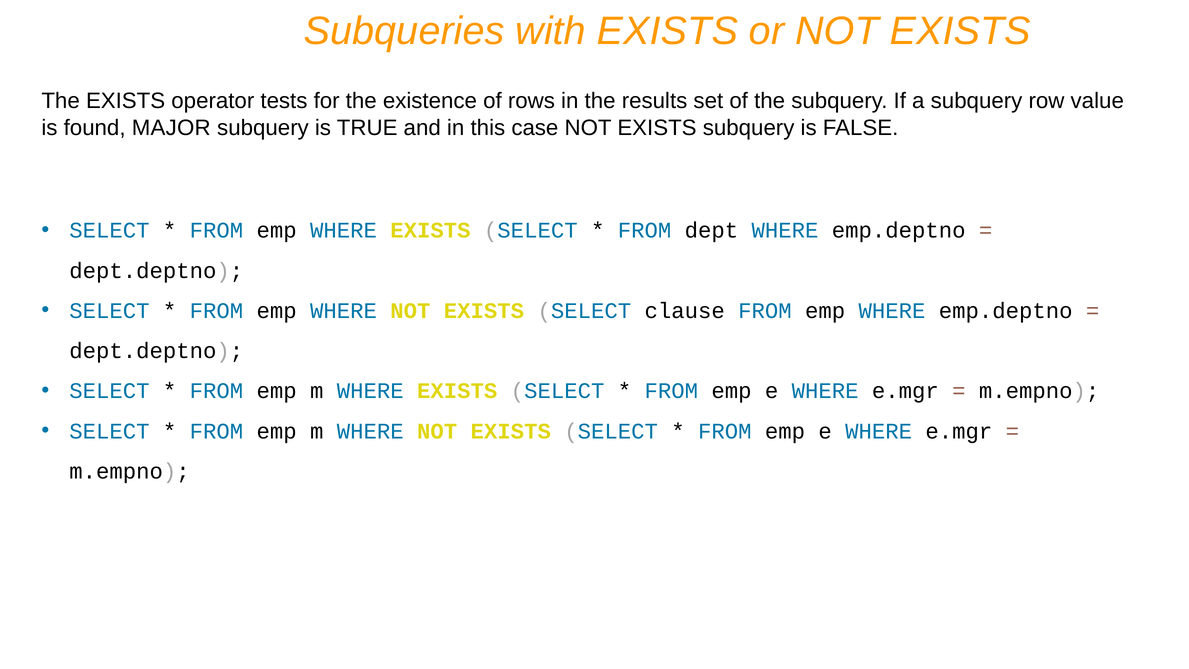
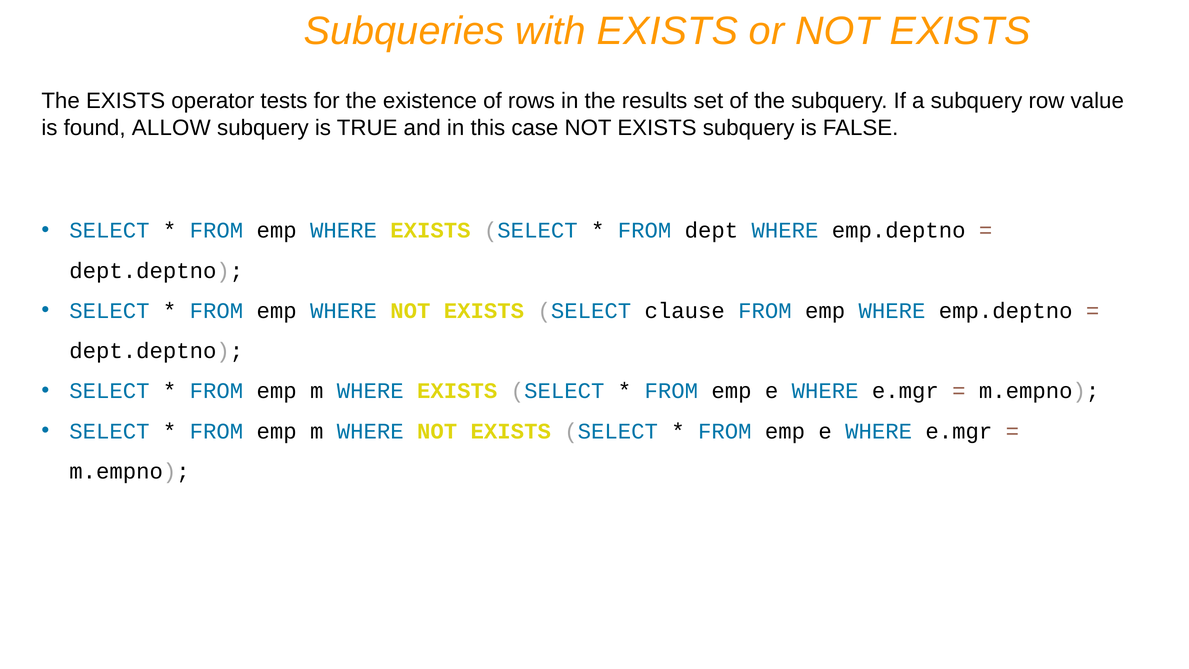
MAJOR: MAJOR -> ALLOW (171, 128)
